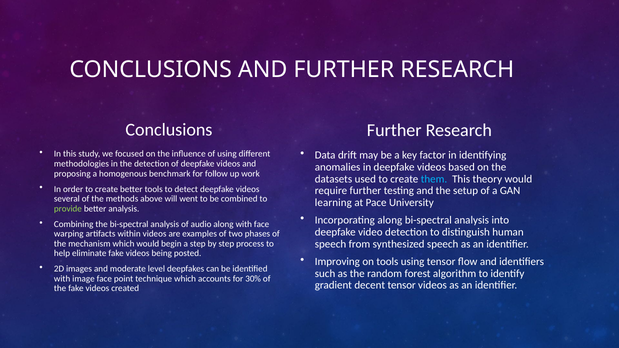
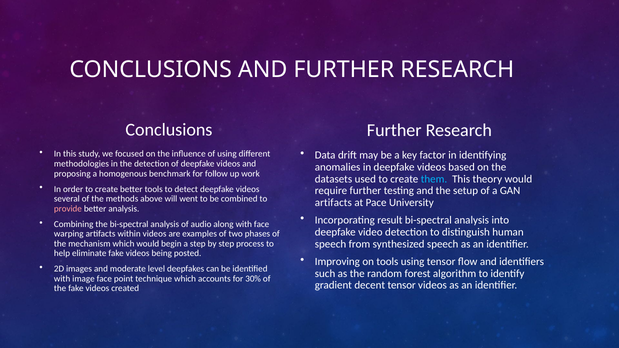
learning: learning -> artifacts (333, 203)
provide colour: light green -> pink (68, 209)
Incorporating along: along -> result (390, 220)
